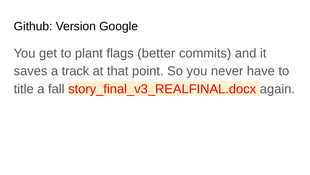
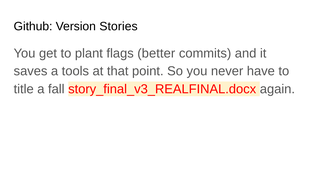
Google: Google -> Stories (119, 26)
track: track -> tools (75, 71)
